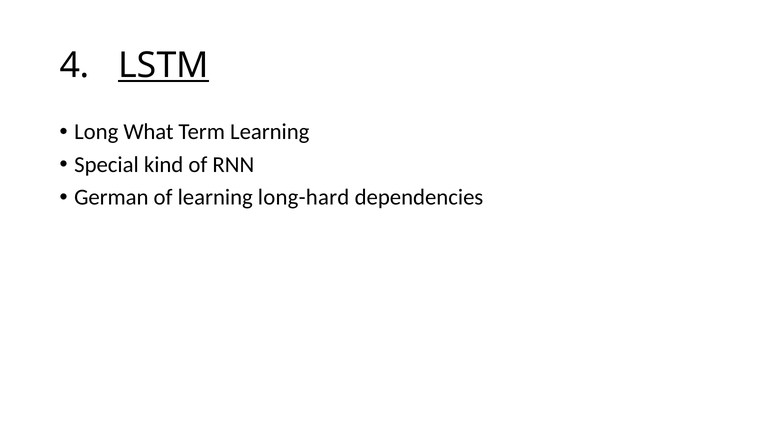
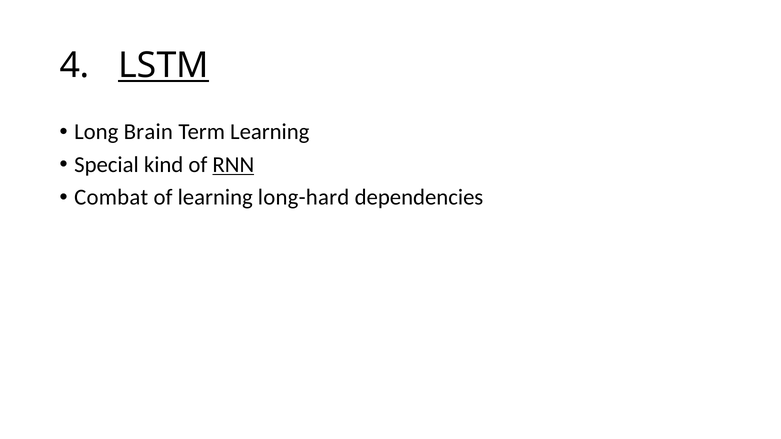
What: What -> Brain (148, 132)
RNN underline: none -> present (233, 165)
German: German -> Combat (111, 198)
